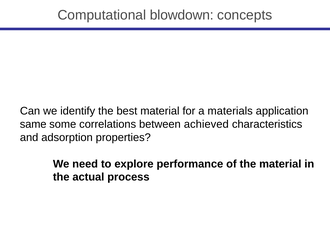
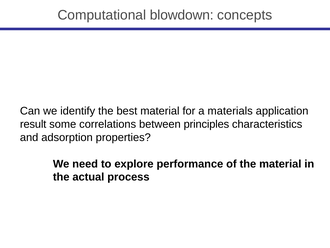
same: same -> result (33, 124)
achieved: achieved -> principles (206, 124)
